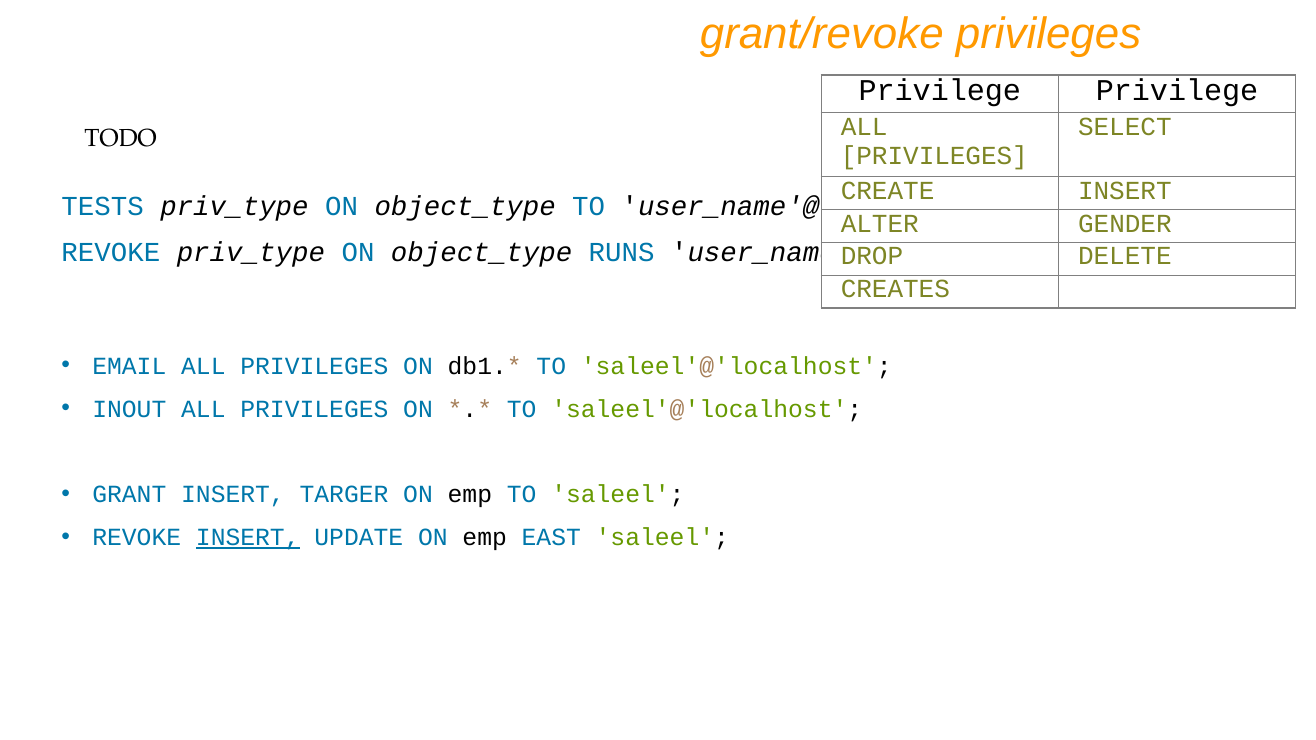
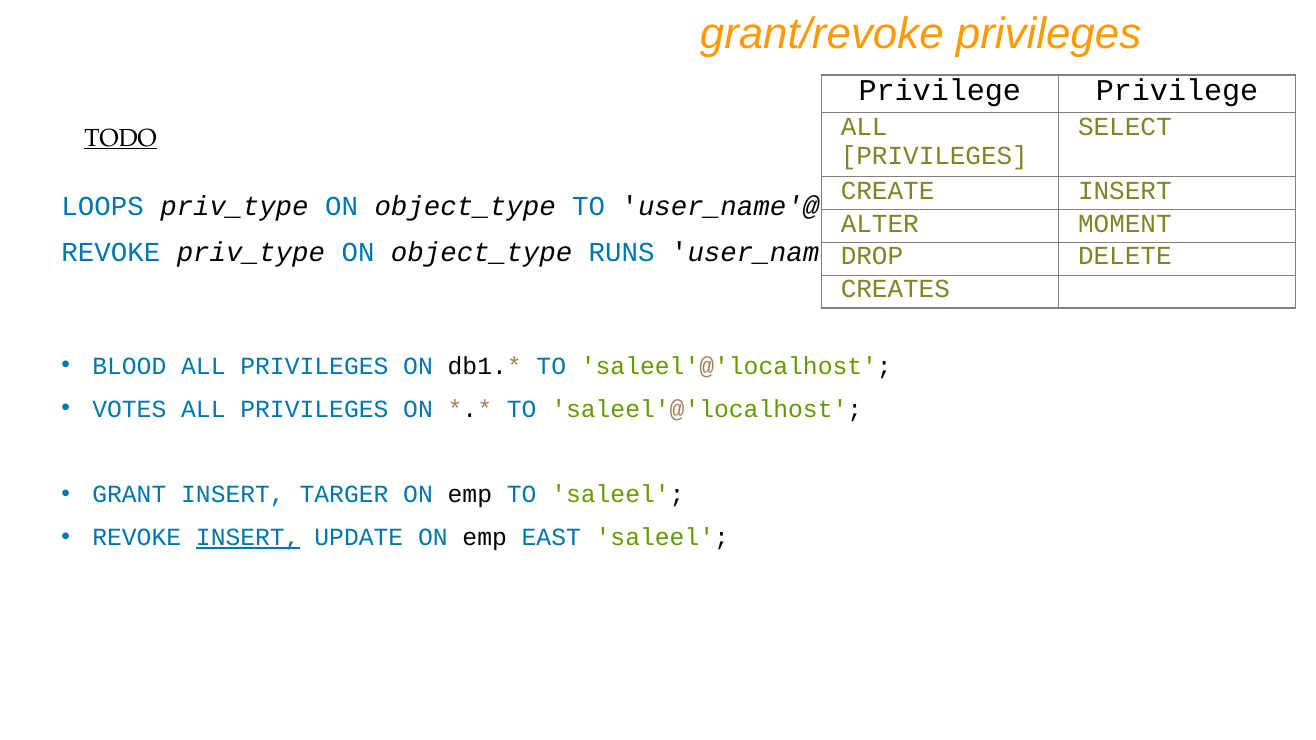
TODO underline: none -> present (121, 138)
TESTS: TESTS -> LOOPS (103, 207)
GENDER: GENDER -> MOMENT (1125, 224)
EMAIL: EMAIL -> BLOOD (129, 366)
INOUT: INOUT -> VOTES (129, 409)
